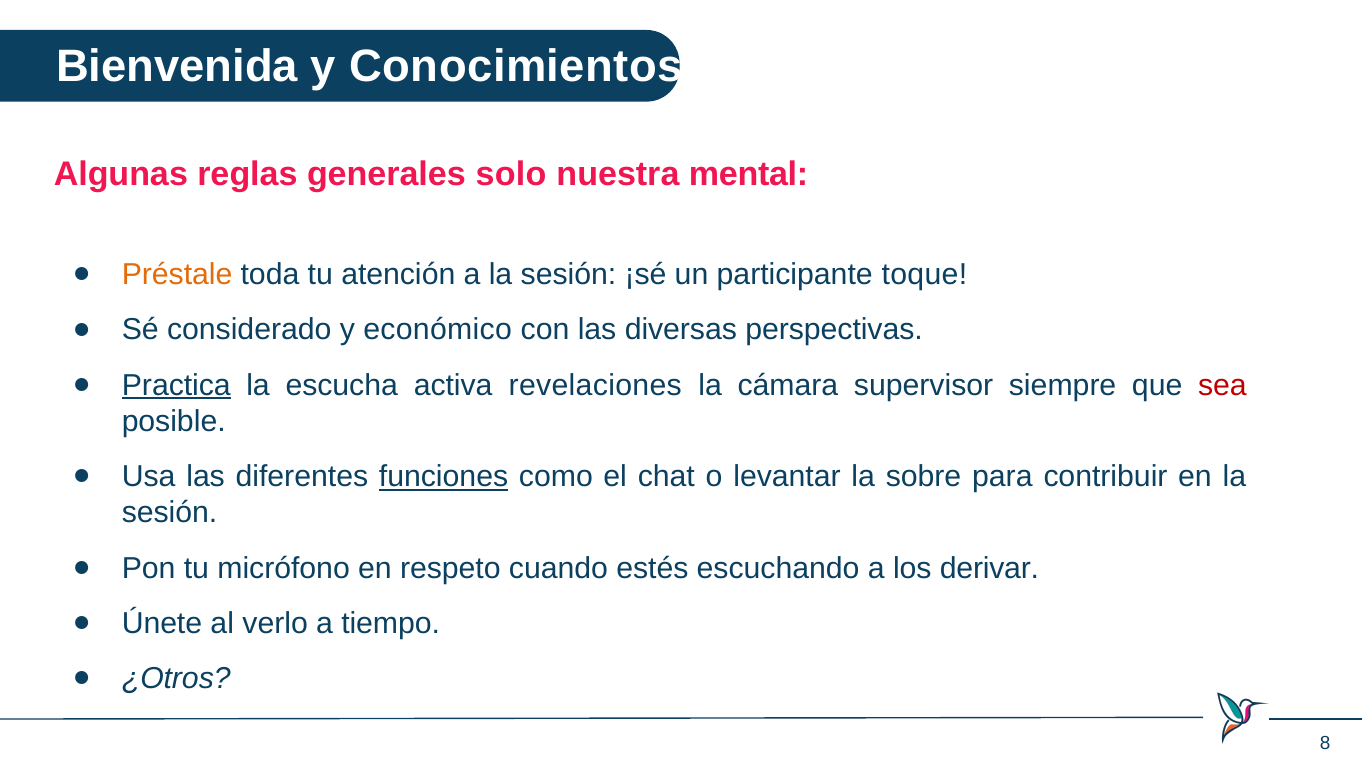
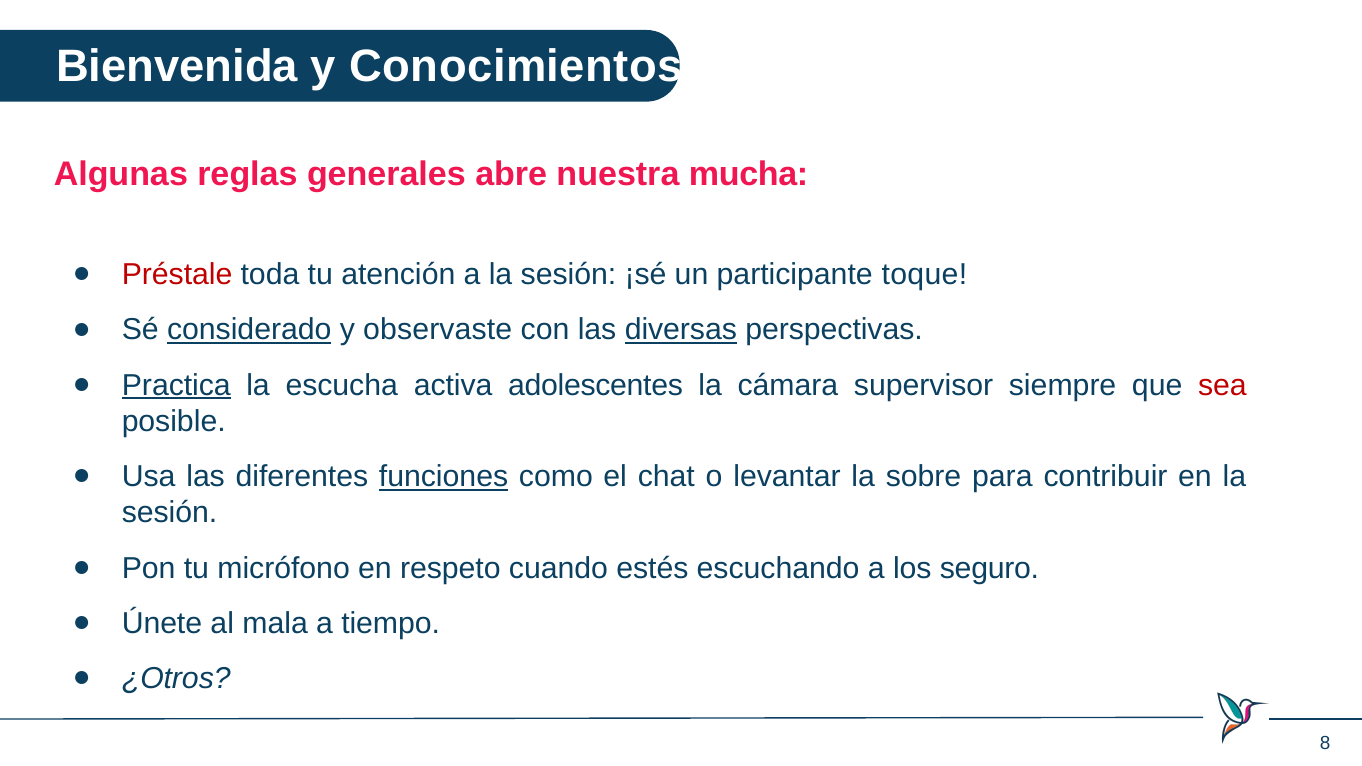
solo: solo -> abre (511, 174)
mental: mental -> mucha (749, 174)
Préstale colour: orange -> red (177, 275)
considerado underline: none -> present (249, 330)
económico: económico -> observaste (438, 330)
diversas underline: none -> present (681, 330)
revelaciones: revelaciones -> adolescentes (596, 385)
derivar: derivar -> seguro (989, 568)
verlo: verlo -> mala (275, 623)
